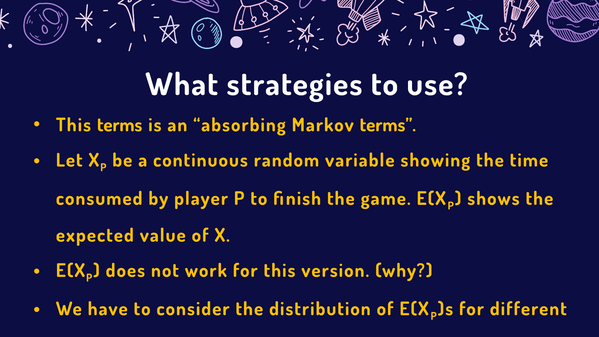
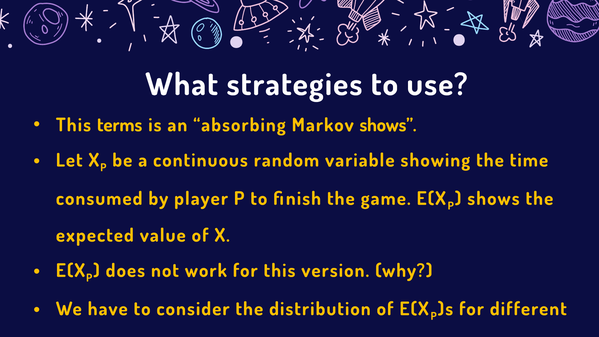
Markov terms: terms -> shows (388, 125)
